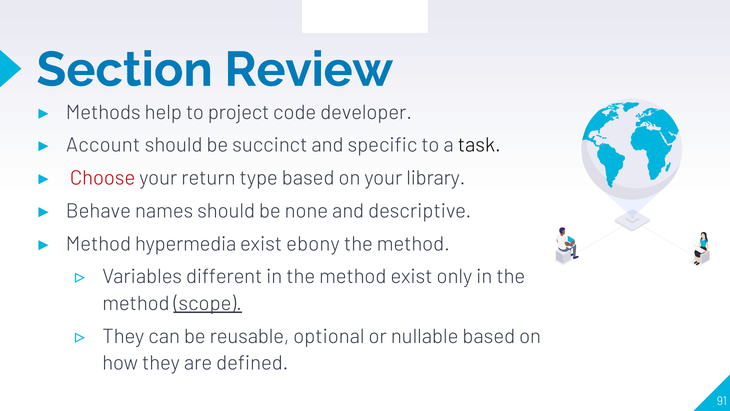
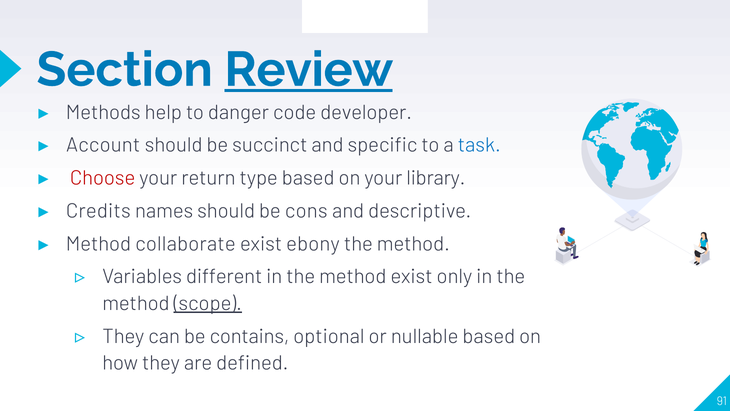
Review underline: none -> present (309, 70)
project: project -> danger (238, 112)
task colour: black -> blue (479, 145)
Behave: Behave -> Credits (98, 211)
none: none -> cons (306, 211)
hypermedia: hypermedia -> collaborate (185, 244)
reusable: reusable -> contains (250, 336)
